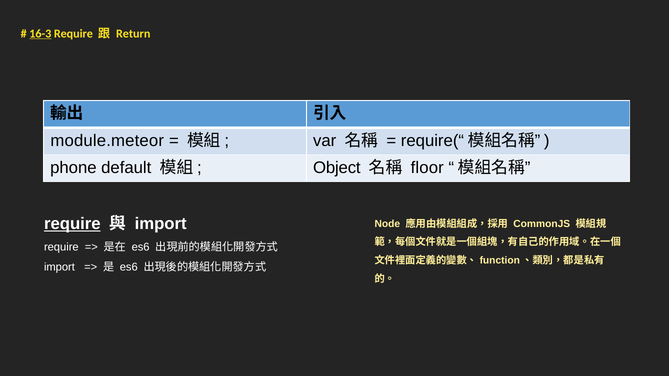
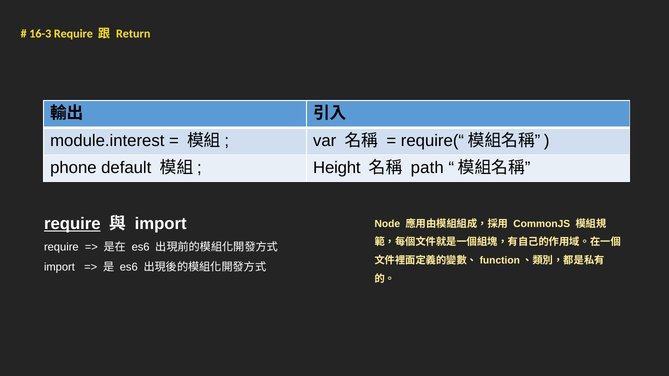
16-3 underline: present -> none (40, 34)
module.meteor: module.meteor -> module.interest (107, 141)
Object: Object -> Height (337, 168)
floor: floor -> path (427, 168)
